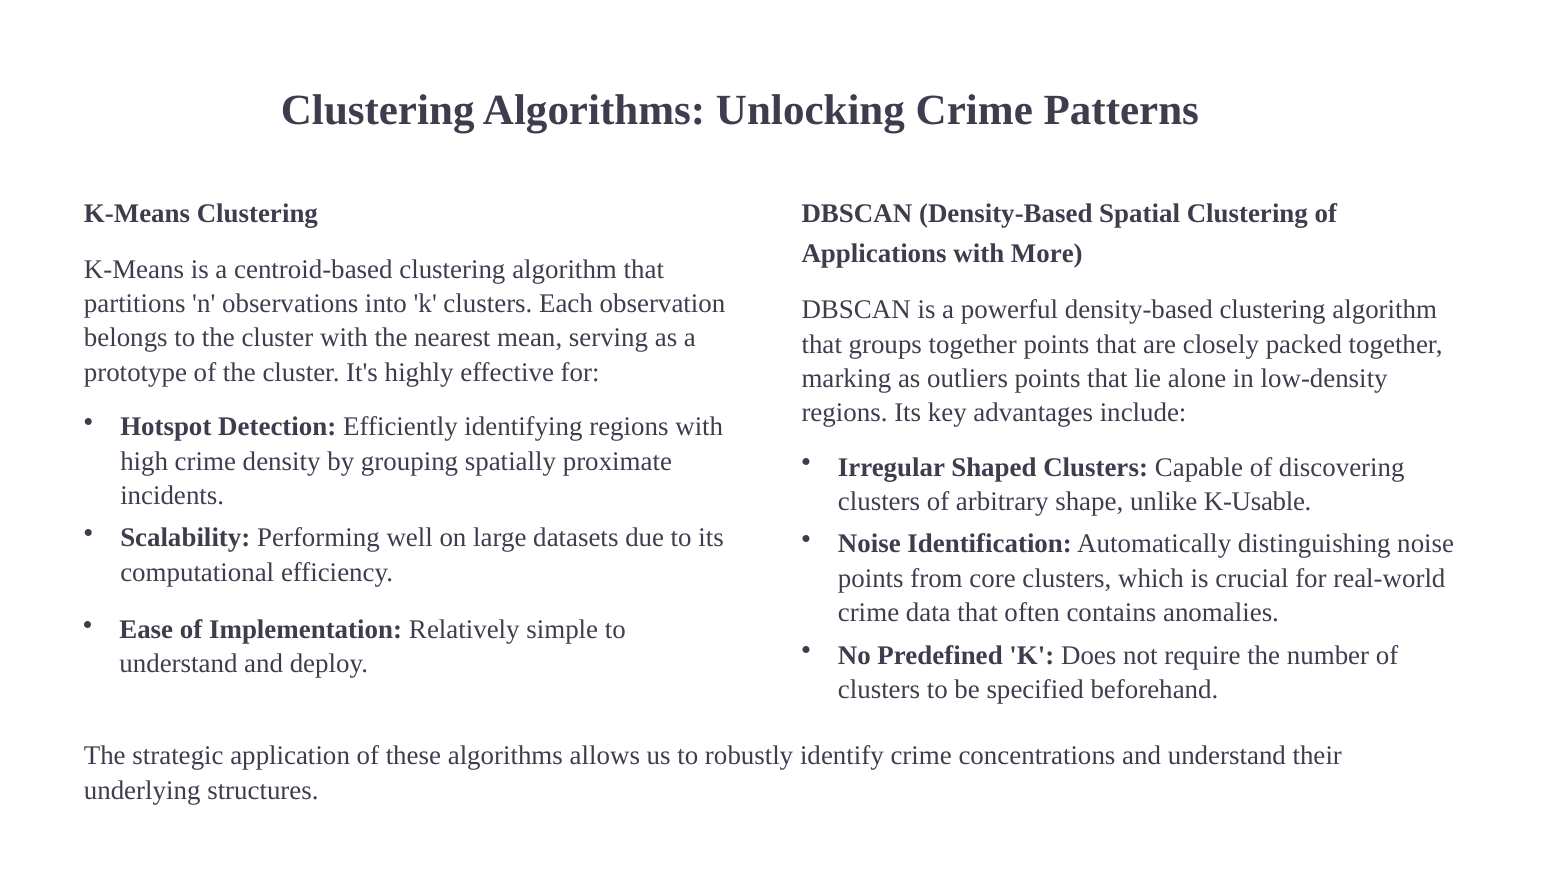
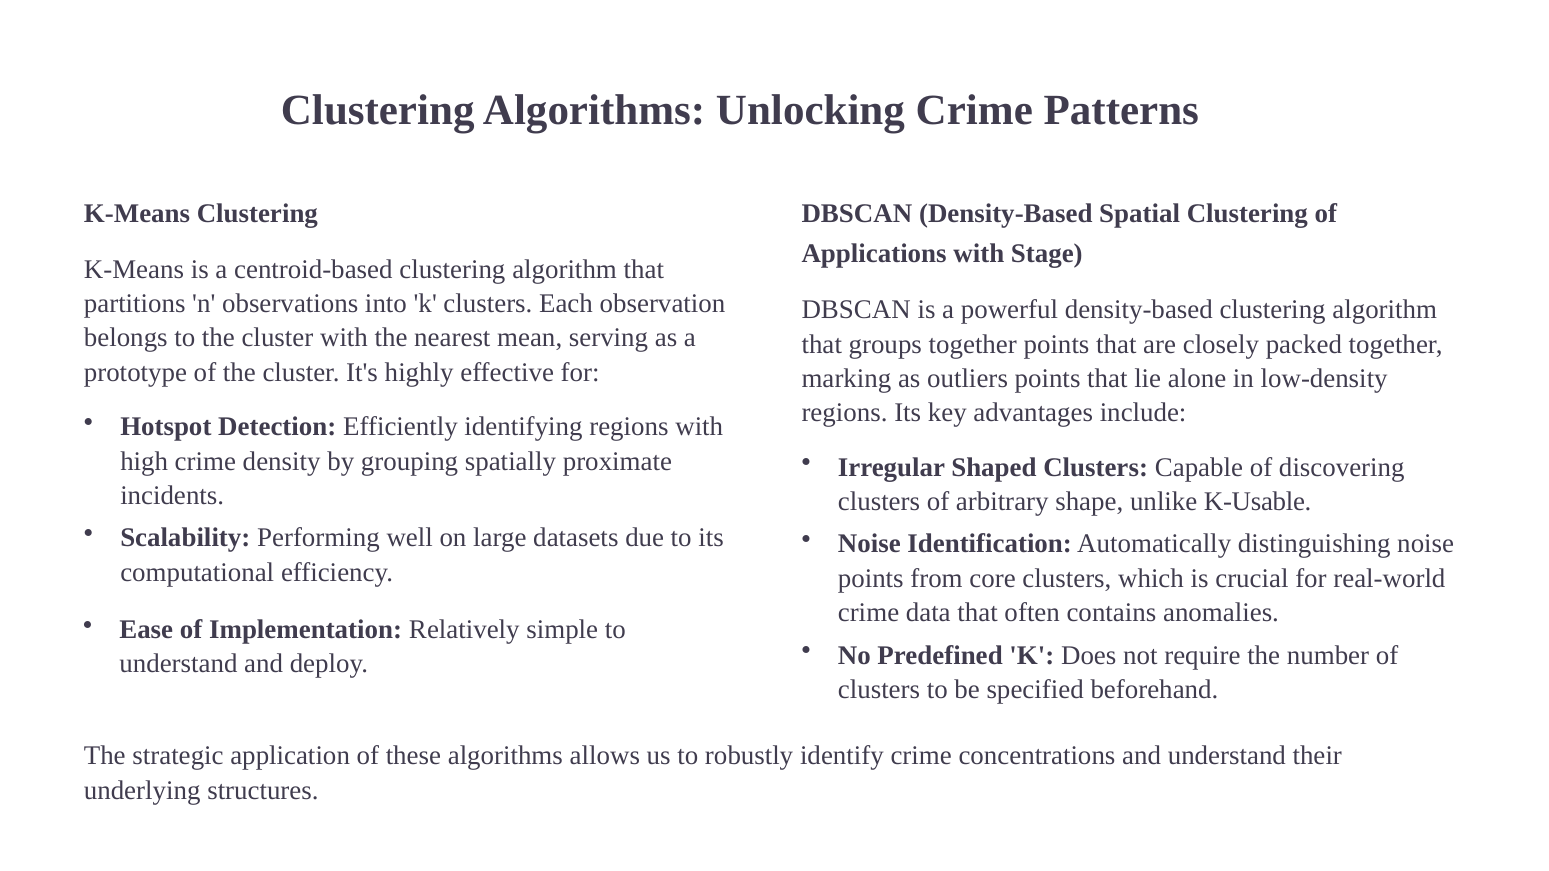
More: More -> Stage (1047, 254)
